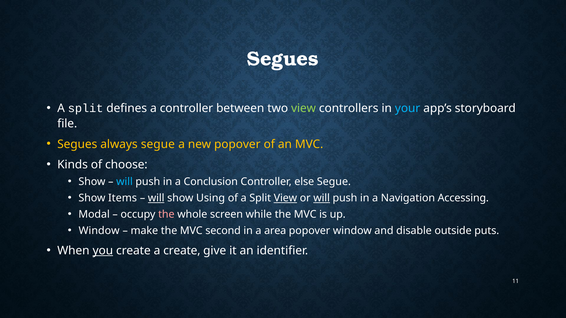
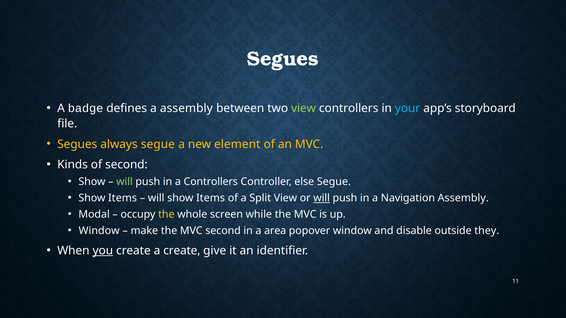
split: split -> badge (86, 108)
a controller: controller -> assembly (186, 108)
new popover: popover -> element (237, 144)
of choose: choose -> second (126, 165)
will colour: light blue -> light green (124, 182)
a Conclusion: Conclusion -> Controllers (211, 182)
will underline: present -> none (156, 198)
Using: Using -> Items (211, 198)
View underline: present -> none (285, 198)
Navigation Accessing: Accessing -> Assembly (463, 198)
the colour: pink -> yellow (166, 215)
puts: puts -> they (487, 231)
